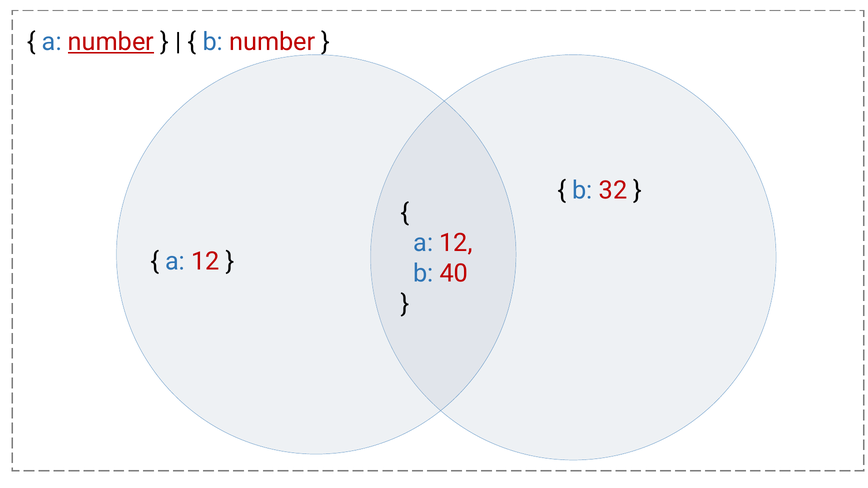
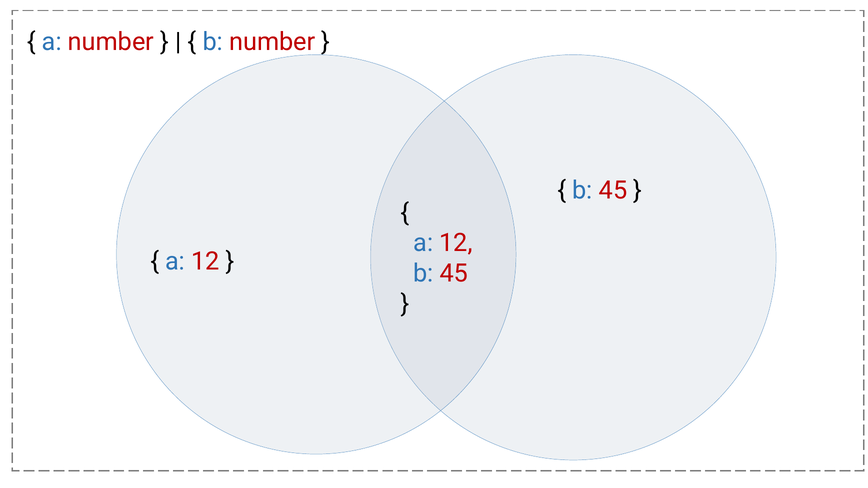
number underline: present -> none (111, 42)
32: 32 -> 45 (613, 190)
40: 40 -> 45 (454, 274)
